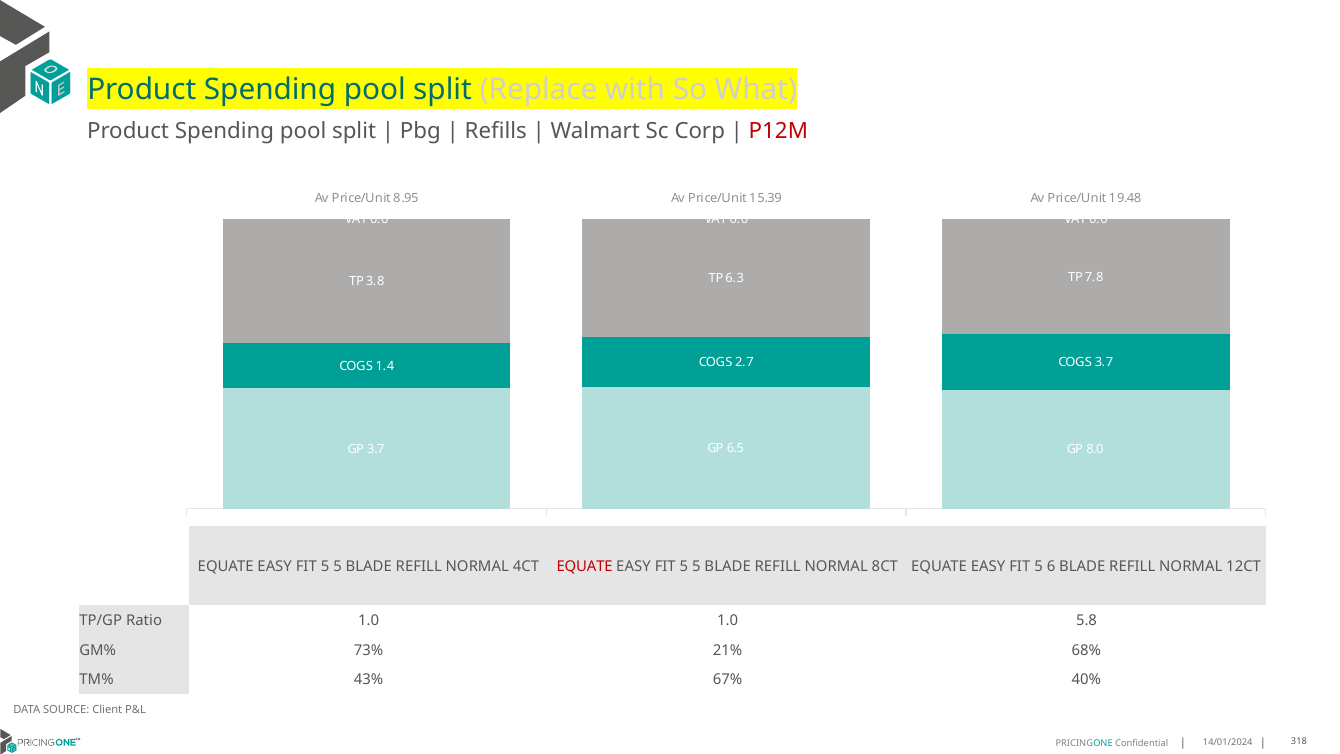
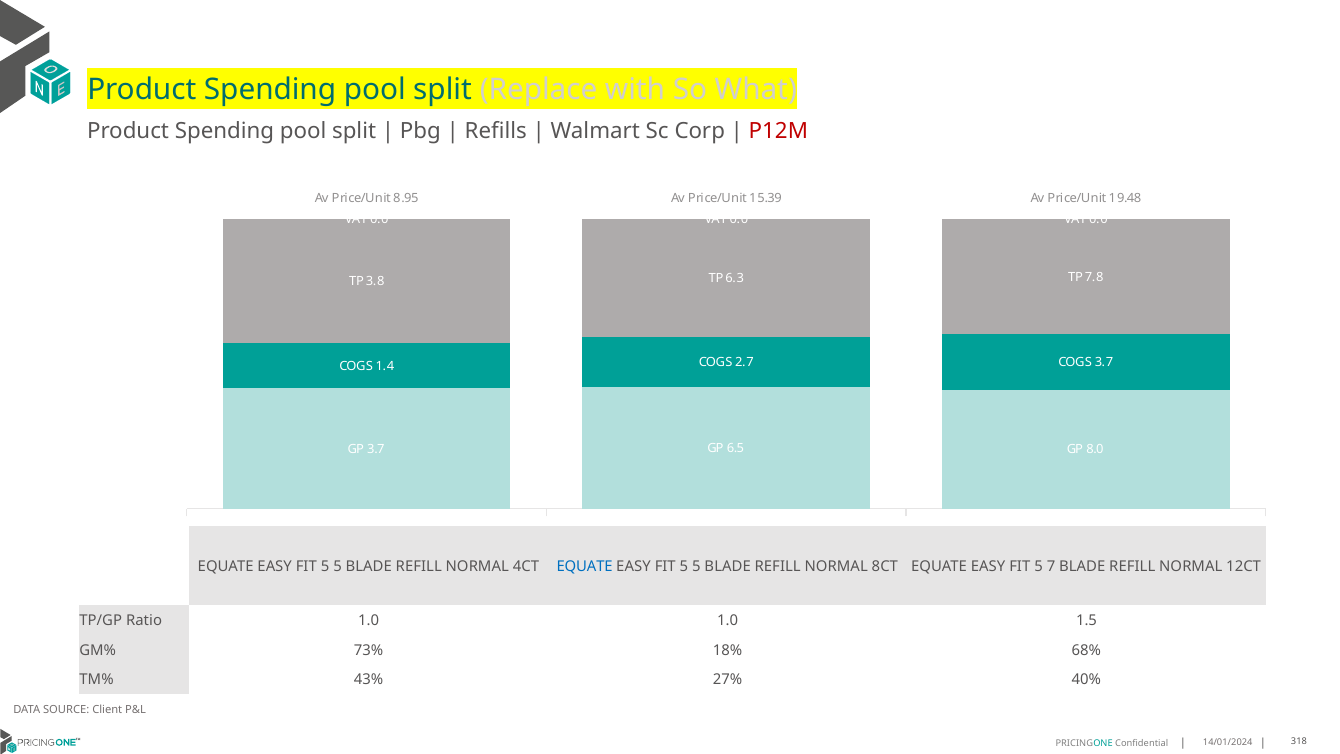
EQUATE colour: red -> blue (585, 566)
6: 6 -> 7 (1051, 566)
5.8: 5.8 -> 1.5 (1087, 621)
21%: 21% -> 18% (728, 650)
67%: 67% -> 27% (728, 680)
